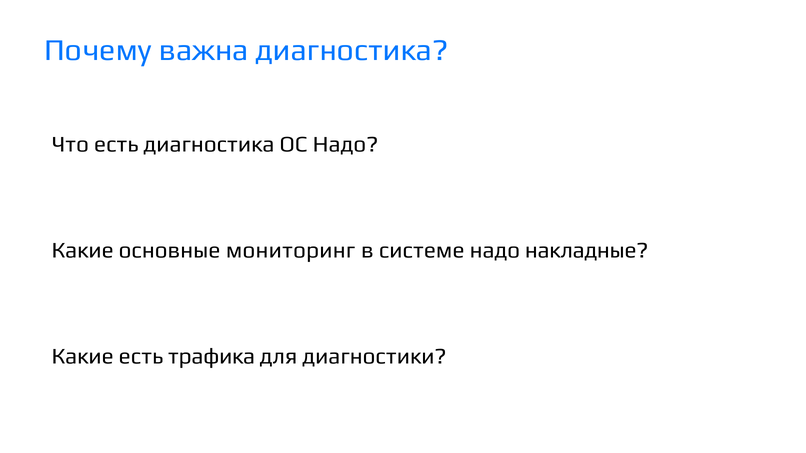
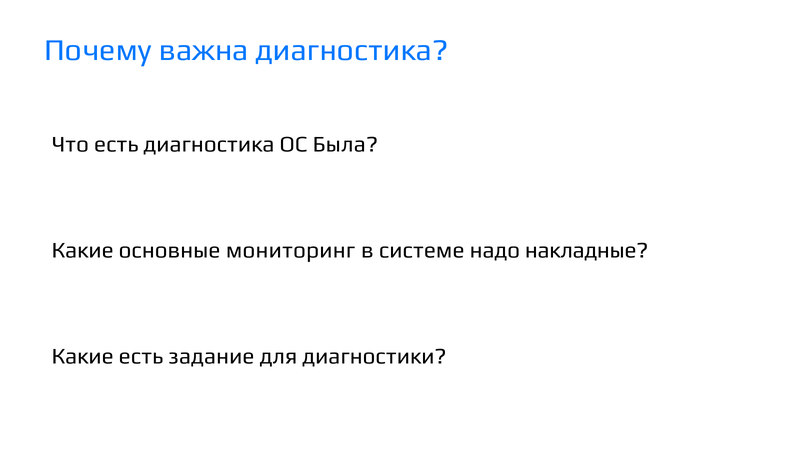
ОС Надо: Надо -> Была (345, 144)
трафика: трафика -> задание (211, 357)
